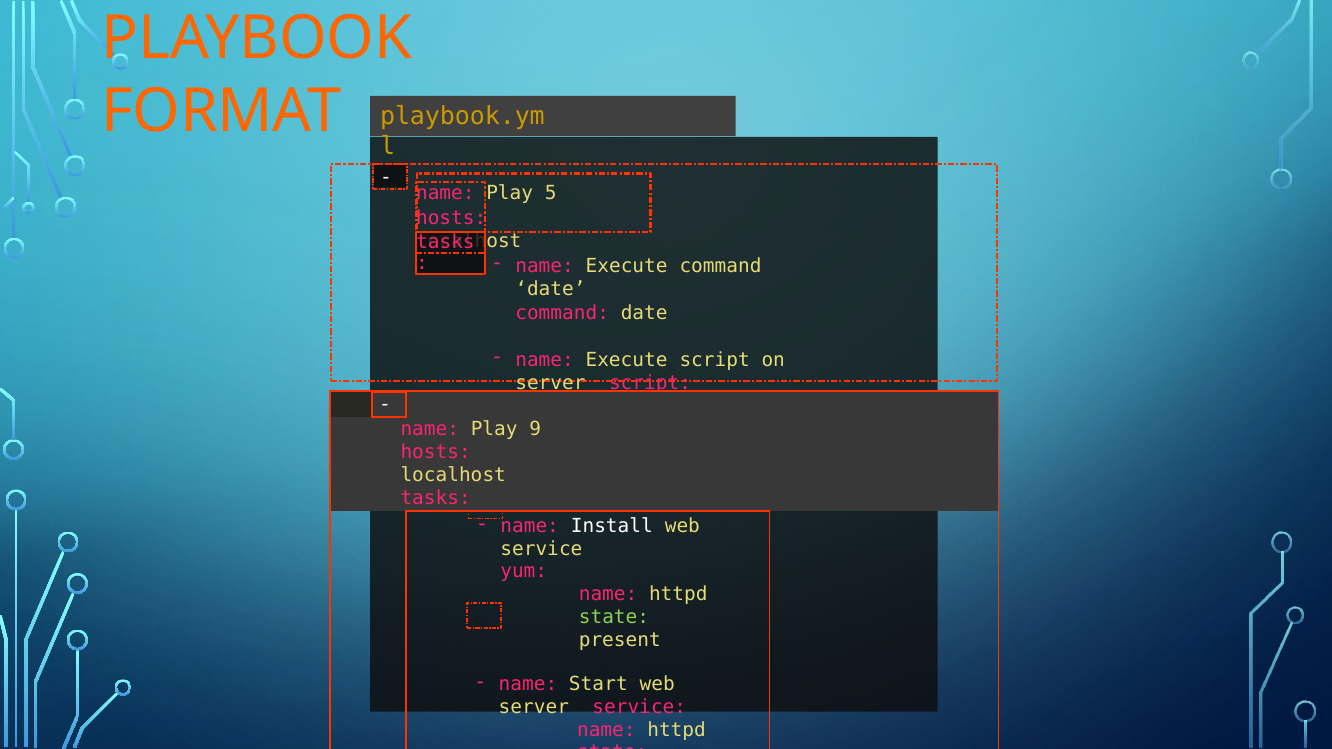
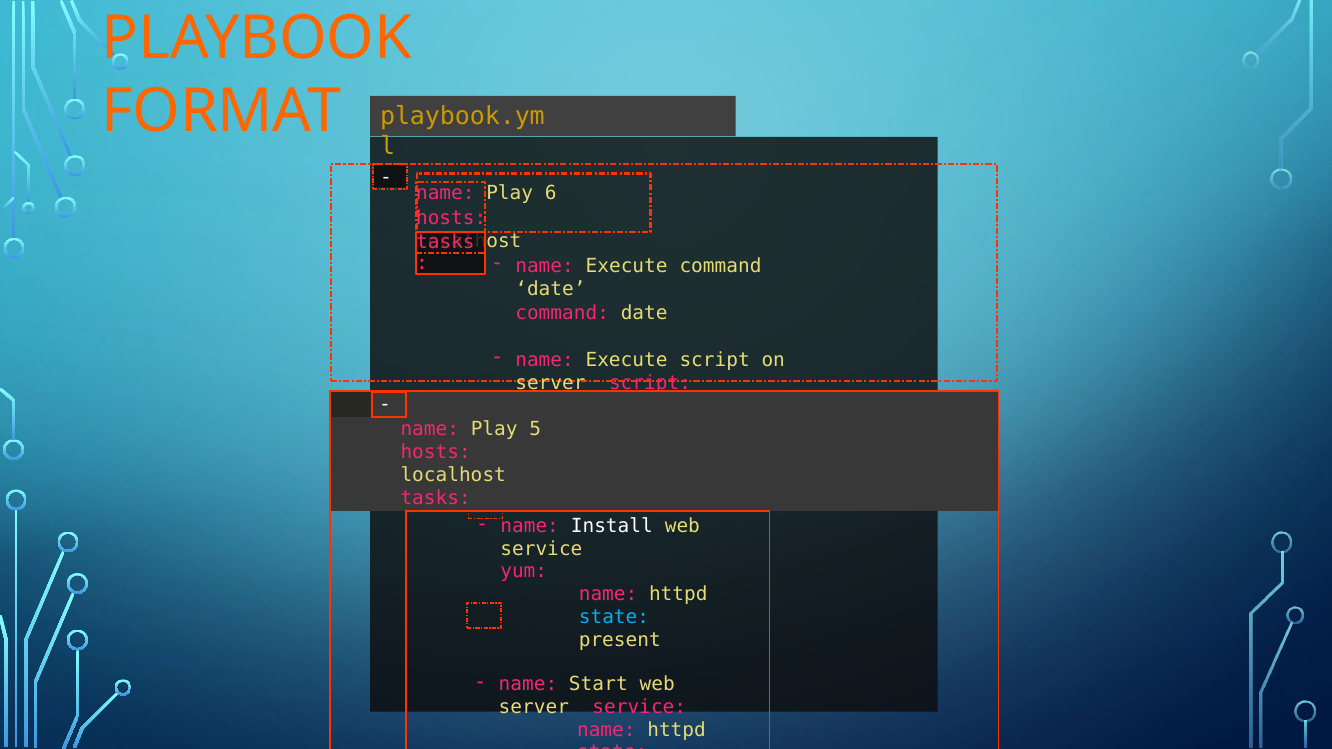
5: 5 -> 6 (551, 193)
9: 9 -> 5 (535, 429)
state colour: light green -> light blue (614, 617)
